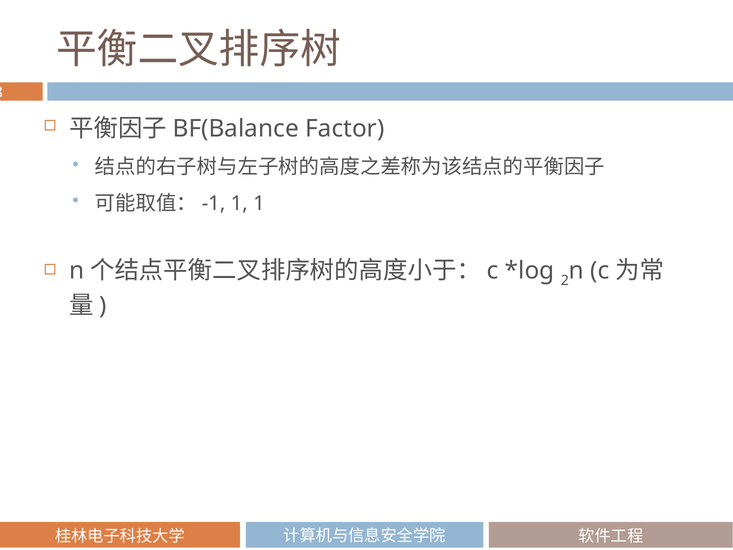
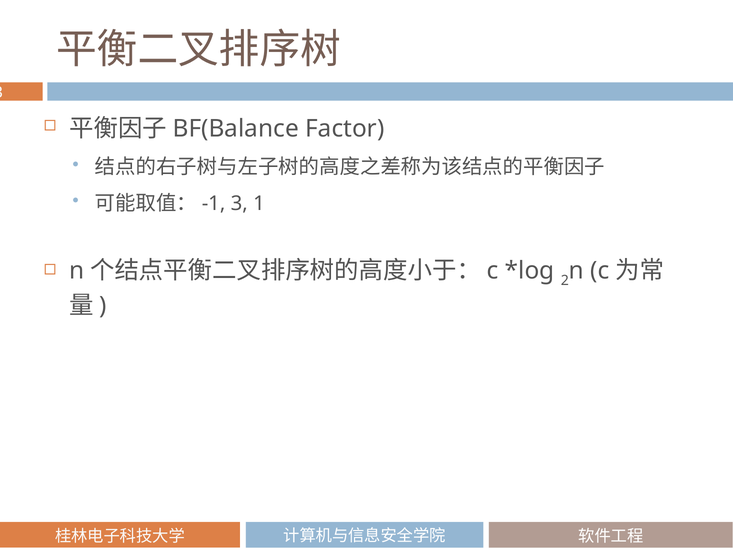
1: 1 -> 3 (239, 203)
